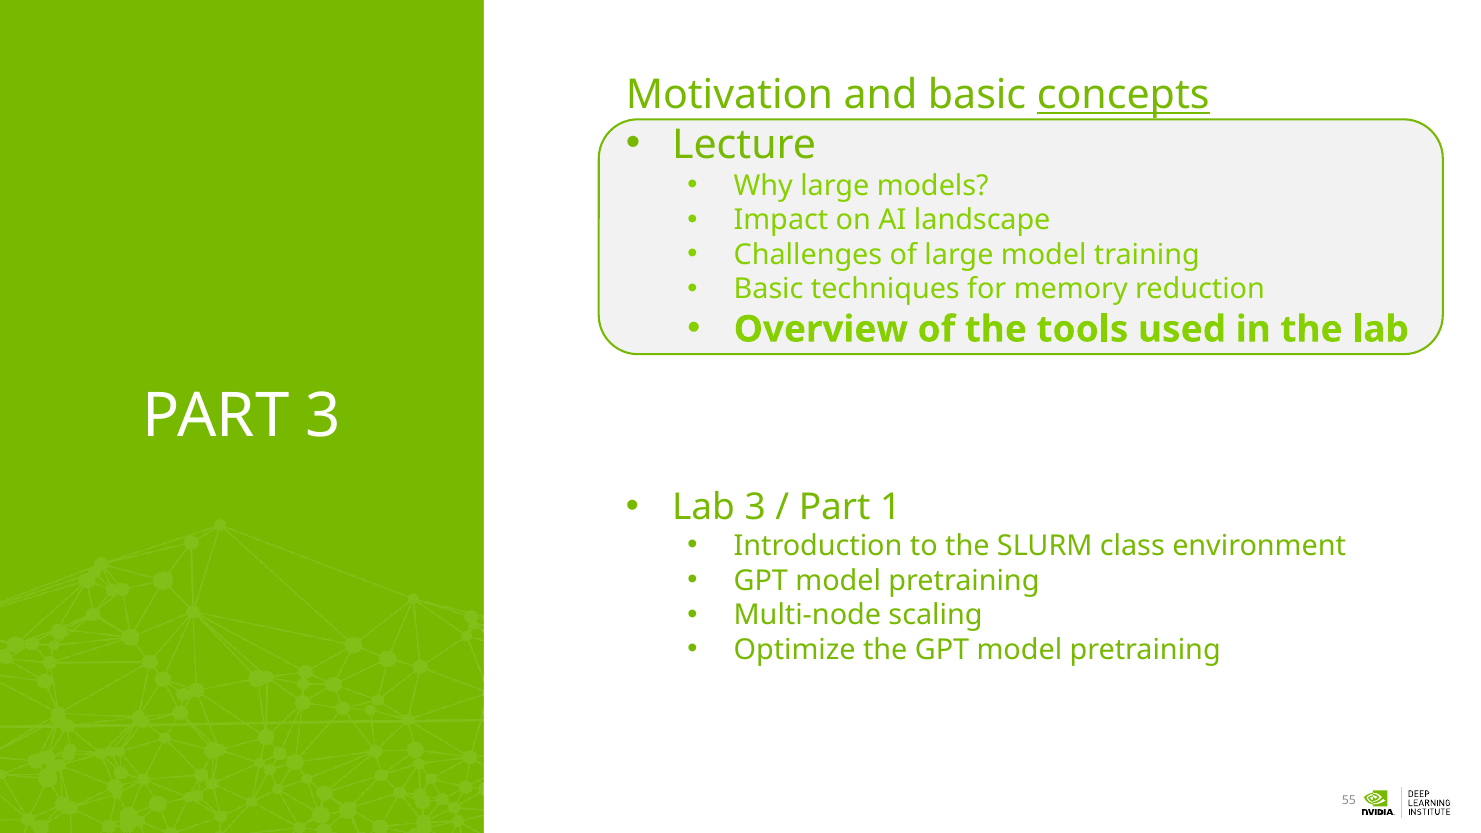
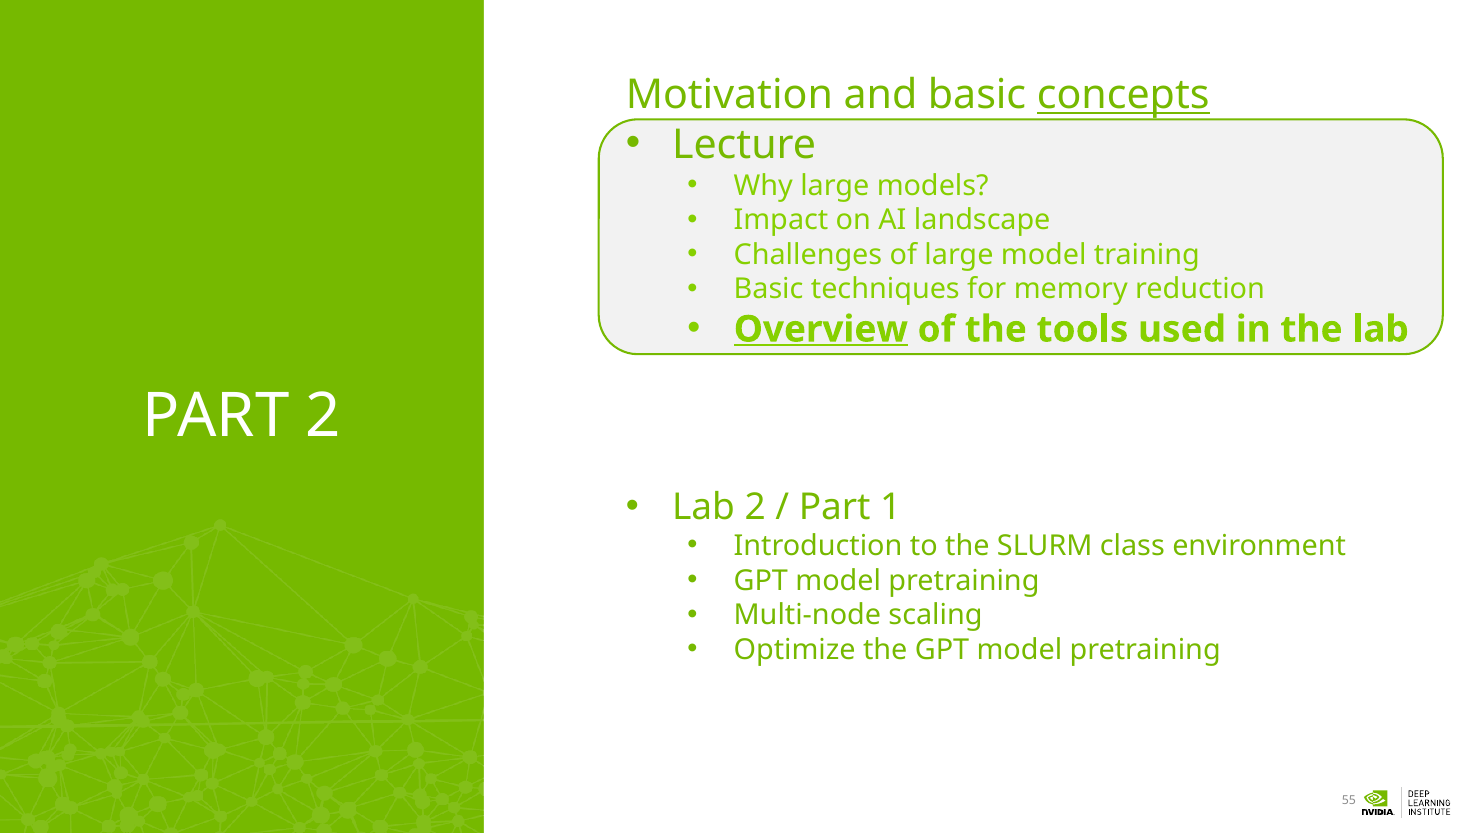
Overview underline: none -> present (821, 329)
PART 3: 3 -> 2 (323, 416)
Lab 3: 3 -> 2 (755, 507)
